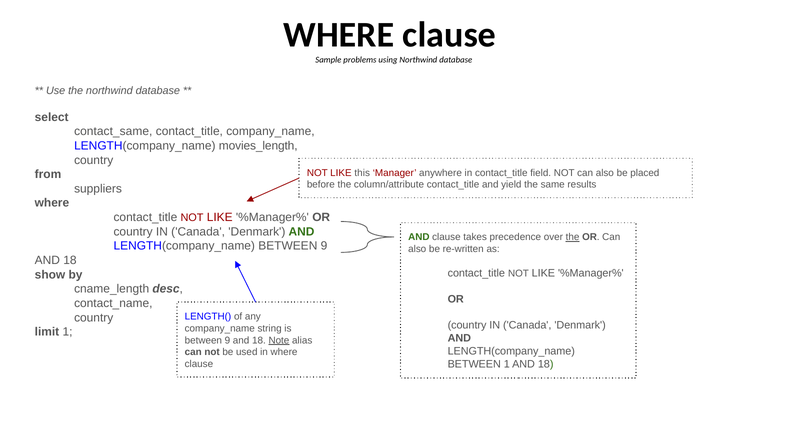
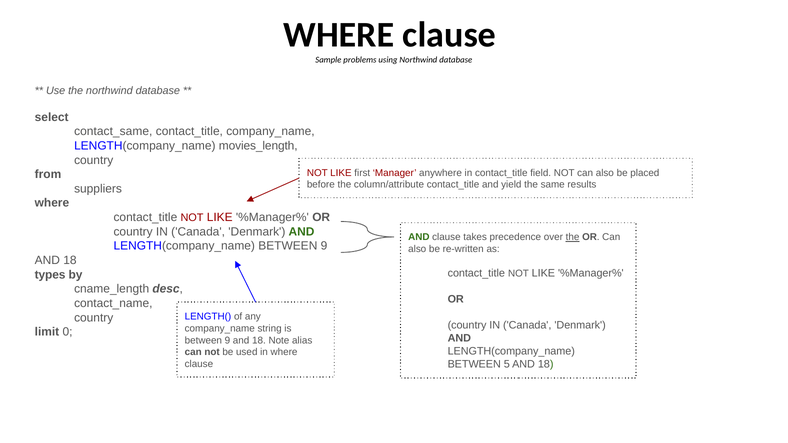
this: this -> first (362, 173)
show: show -> types (50, 275)
limit 1: 1 -> 0 (68, 332)
Note underline: present -> none (279, 340)
BETWEEN 1: 1 -> 5 (507, 365)
